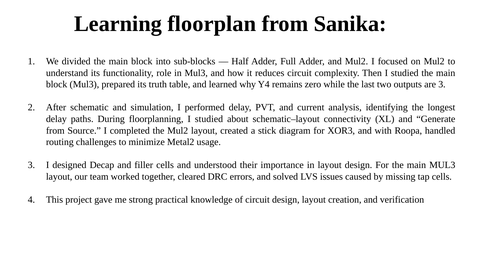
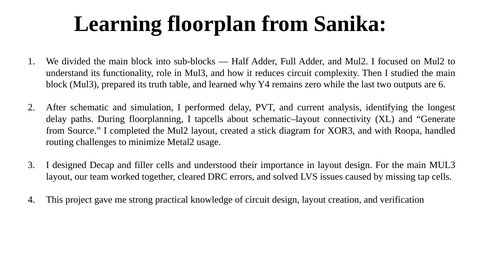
are 3: 3 -> 6 (442, 84)
floorplanning I studied: studied -> tapcells (209, 119)
